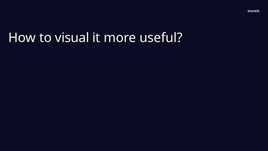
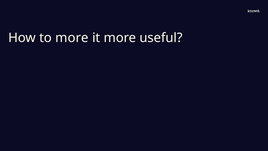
to visual: visual -> more (72, 38)
